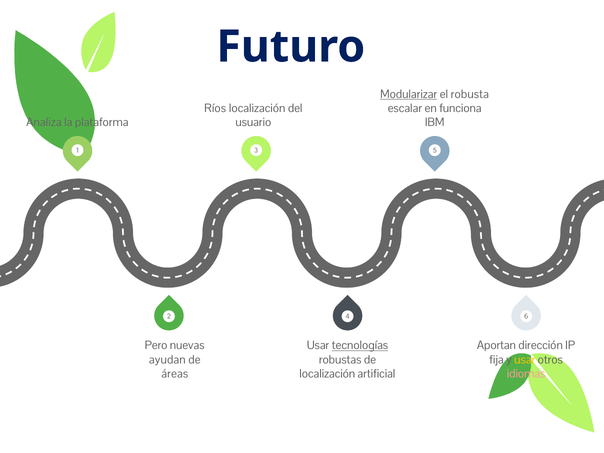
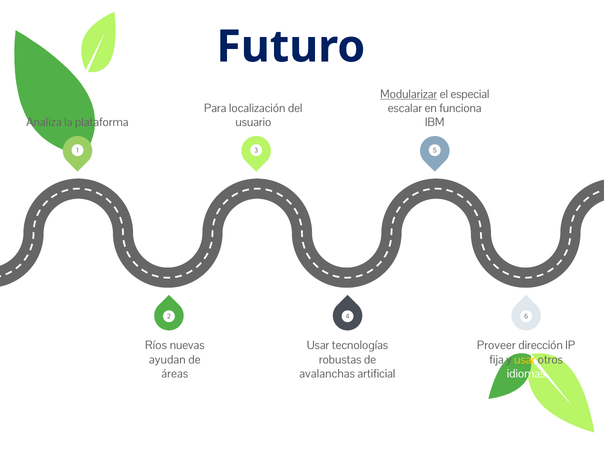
robusta: robusta -> especial (470, 94)
Ríos: Ríos -> Para (215, 108)
Pero: Pero -> Ríos (156, 346)
tecnologías underline: present -> none (360, 346)
Aportan: Aportan -> Proveer (496, 346)
localización: localización -> avalanchas (327, 374)
idiomas colour: pink -> white (526, 374)
